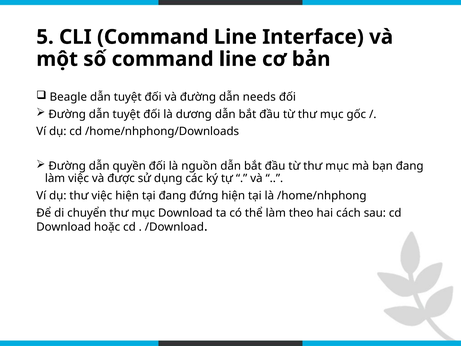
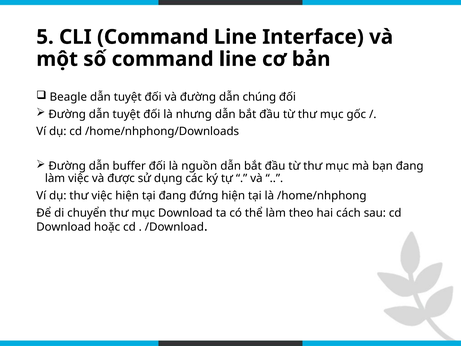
needs: needs -> chúng (259, 97)
dương: dương -> nhưng (194, 114)
quyền: quyền -> buffer (129, 166)
